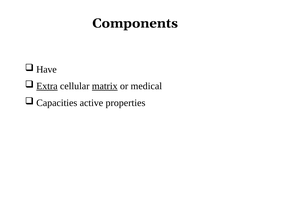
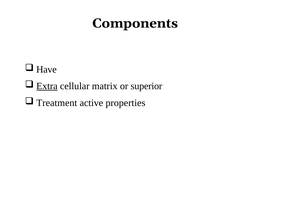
matrix underline: present -> none (105, 86)
medical: medical -> superior (146, 86)
Capacities: Capacities -> Treatment (57, 103)
